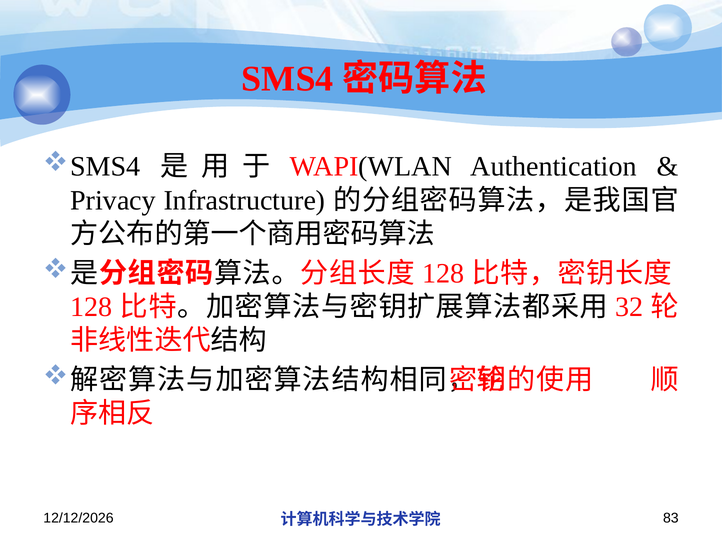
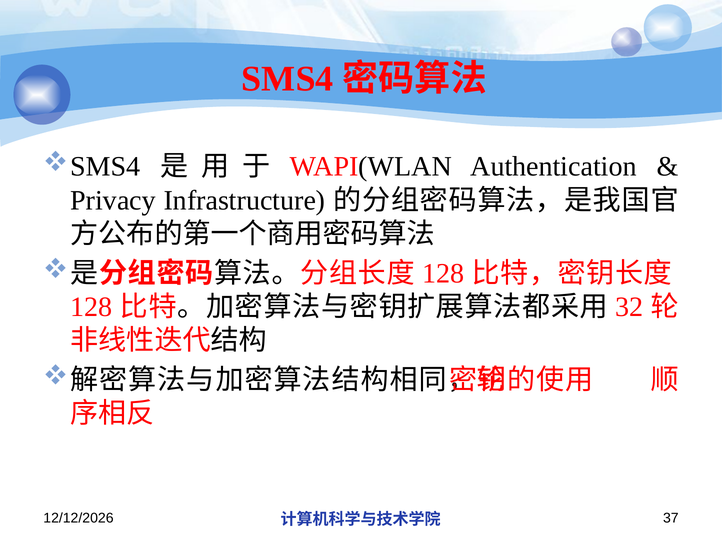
83: 83 -> 37 (671, 518)
